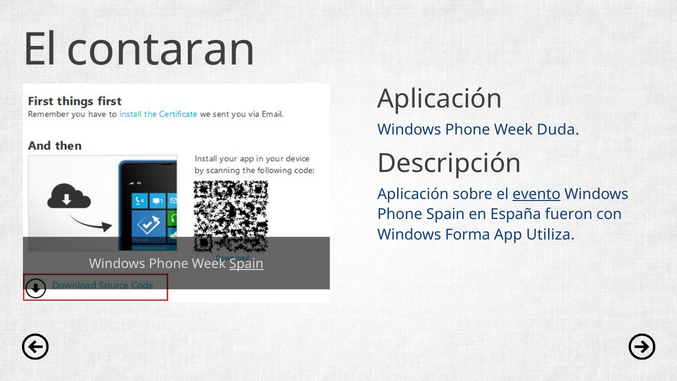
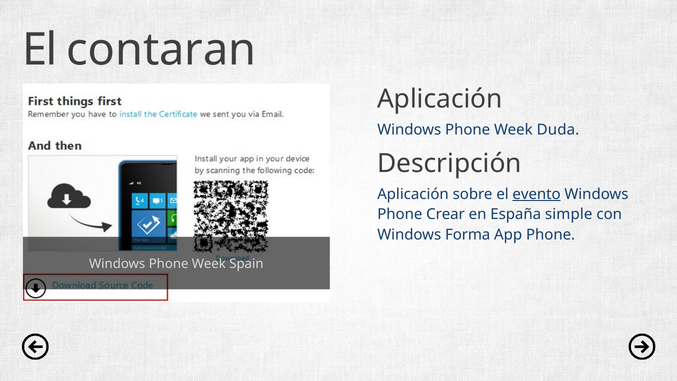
Phone Spain: Spain -> Crear (446, 214)
fueron: fueron -> simple (569, 214)
App Utiliza: Utiliza -> Phone (551, 235)
Spain underline: present -> none (246, 264)
